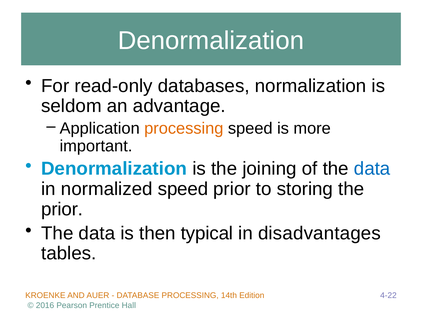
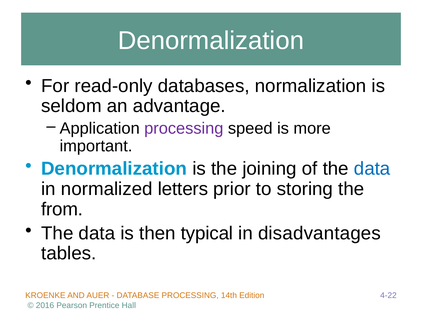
processing colour: orange -> purple (184, 129)
normalized speed: speed -> letters (183, 189)
prior: prior -> from (62, 210)
